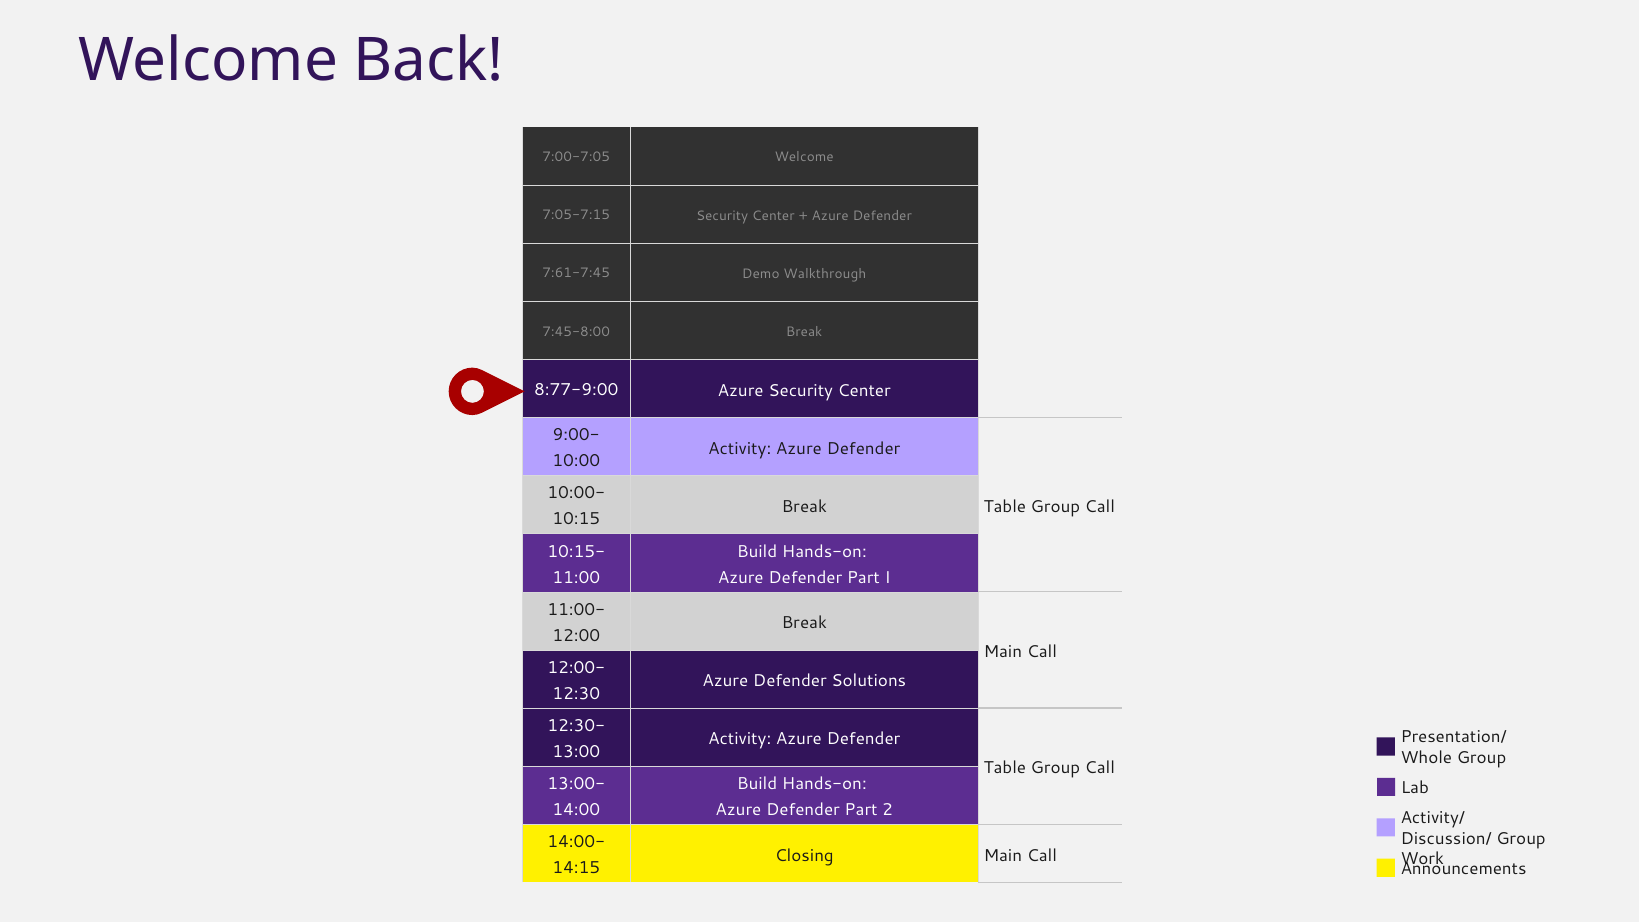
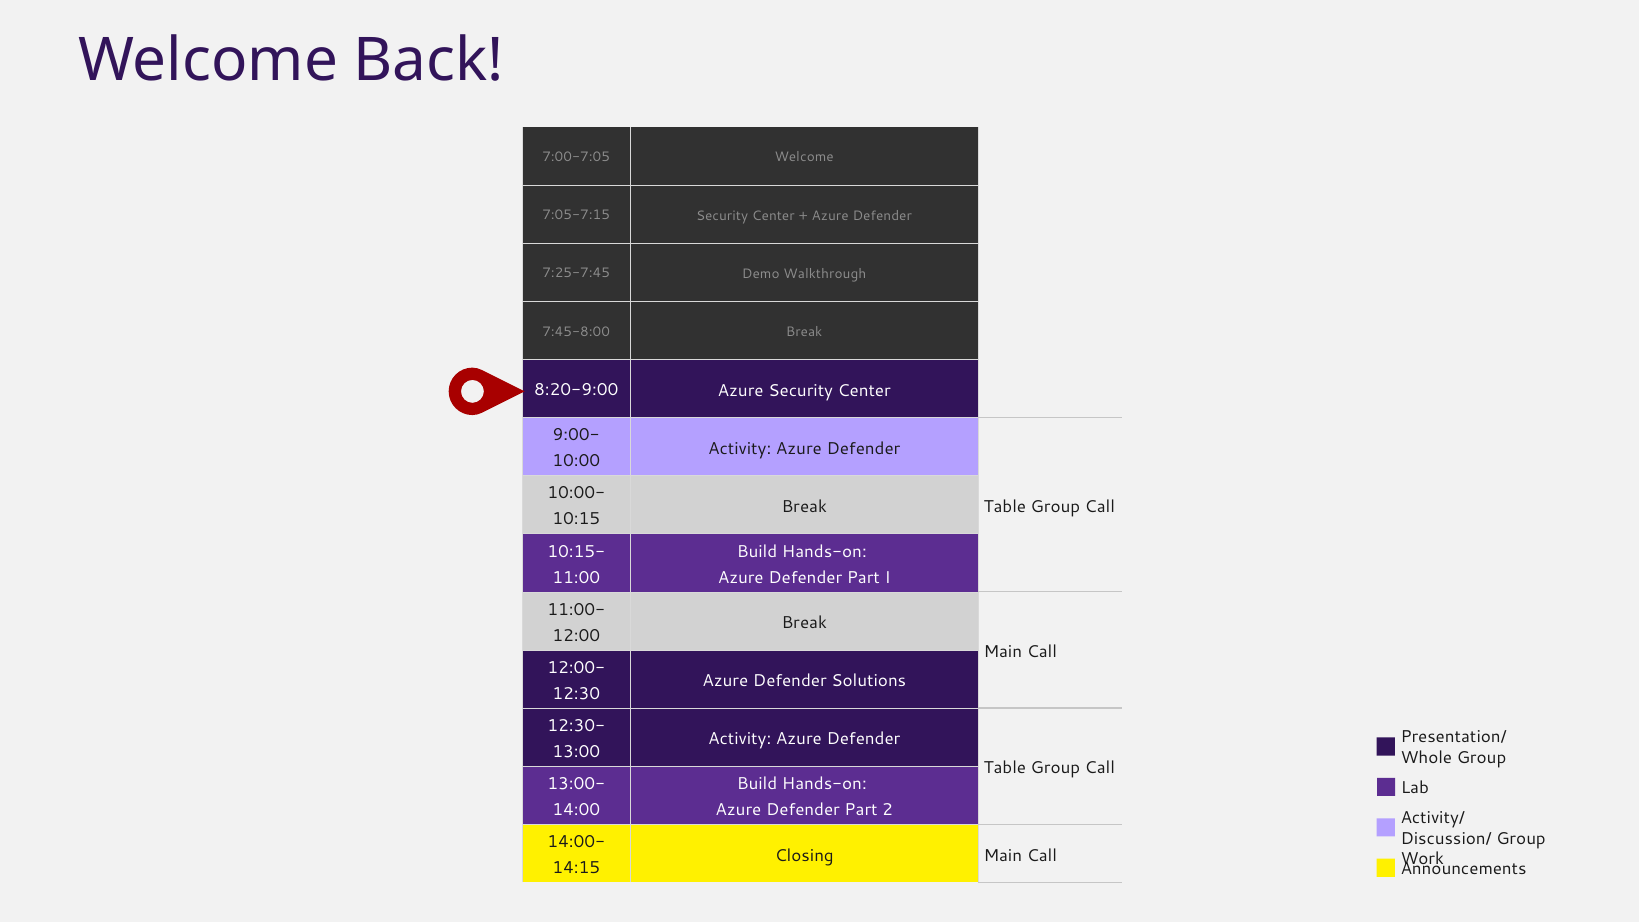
7:61-7:45: 7:61-7:45 -> 7:25-7:45 (576, 273)
8:77-9:00: 8:77-9:00 -> 8:20-9:00 (576, 390)
